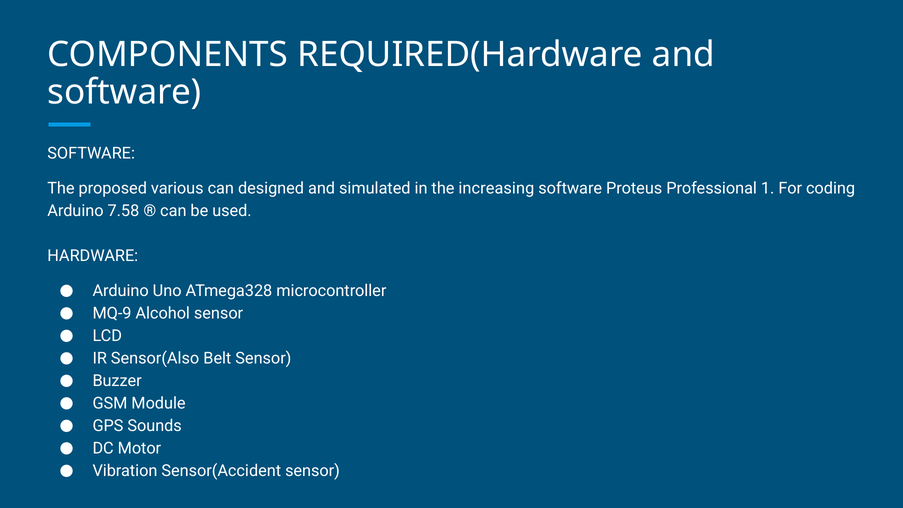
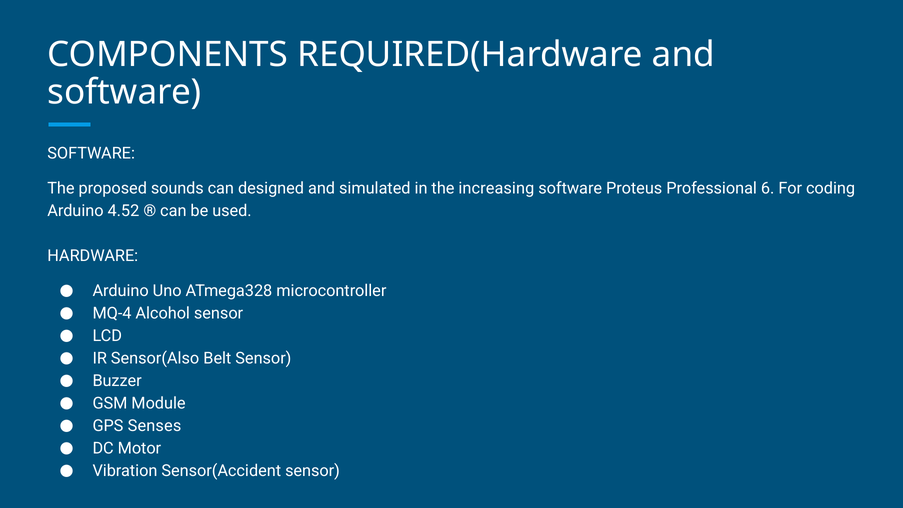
various: various -> sounds (177, 188)
1: 1 -> 6 (768, 188)
7.58: 7.58 -> 4.52 (123, 211)
MQ-9: MQ-9 -> MQ-4 (112, 313)
Sounds: Sounds -> Senses (154, 426)
